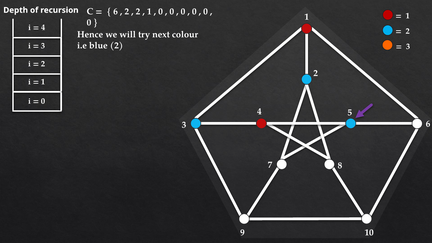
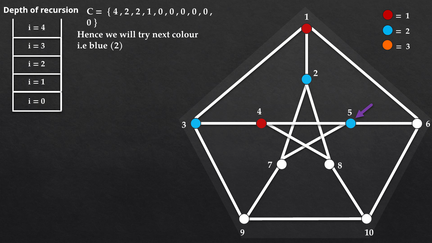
6: 6 -> 4 (116, 12)
